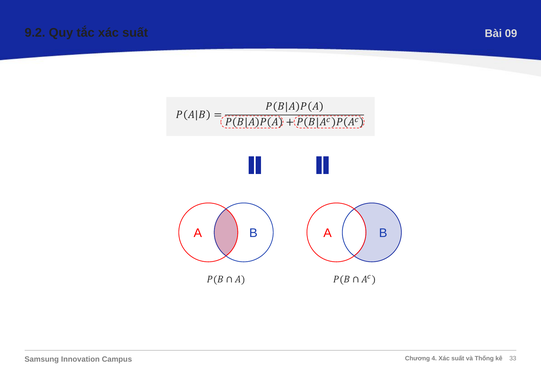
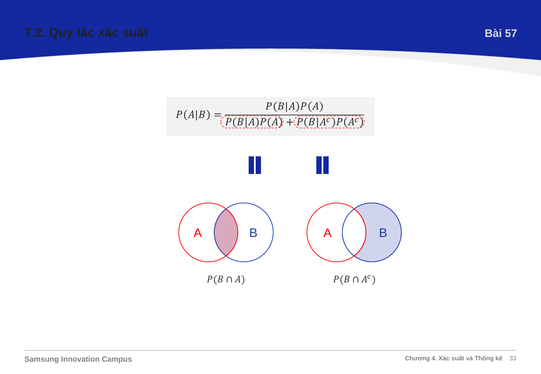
9.2: 9.2 -> 7.2 (35, 33)
09: 09 -> 57 (511, 34)
